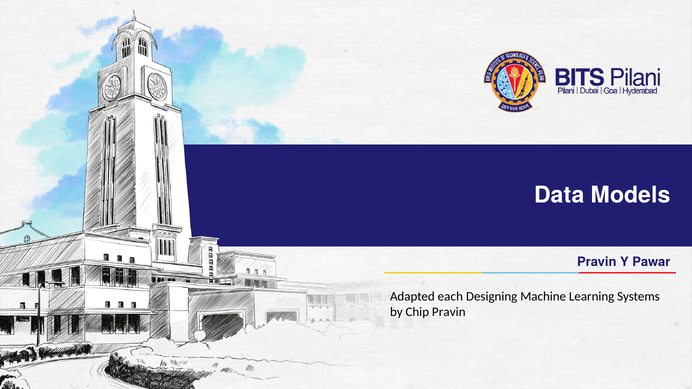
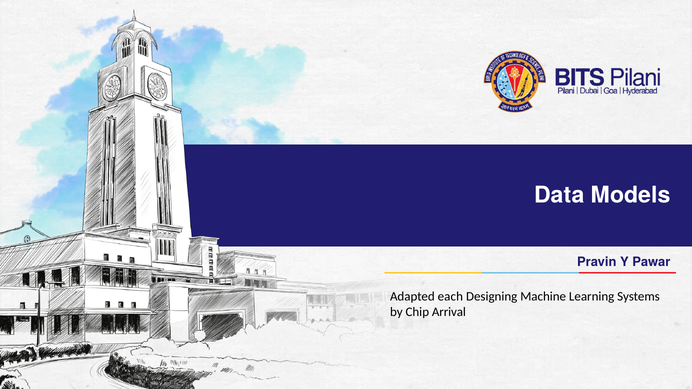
Chip Pravin: Pravin -> Arrival (449, 312)
